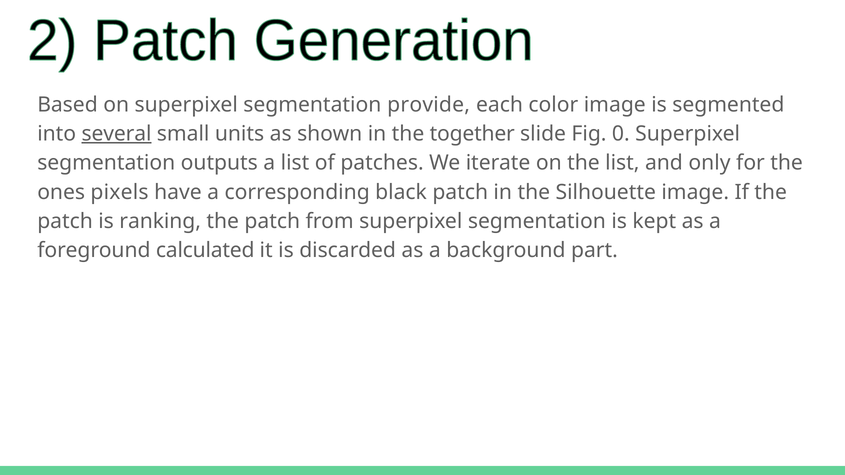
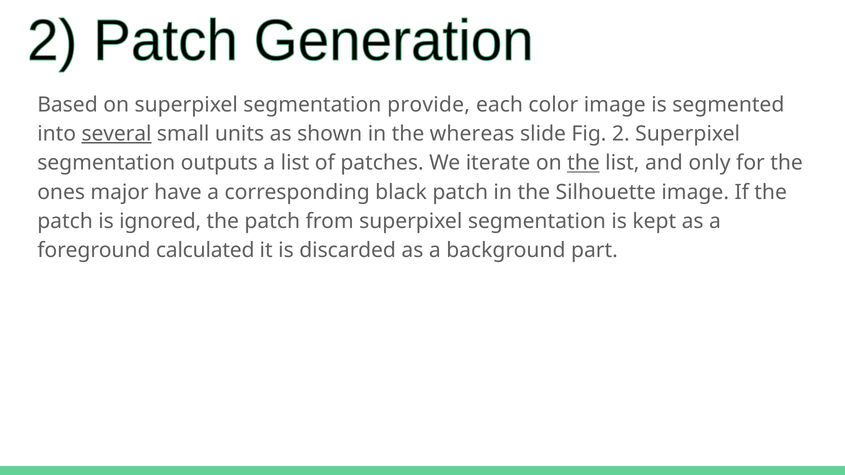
together: together -> whereas (472, 134)
0: 0 -> 2 (621, 134)
the underline: none -> present (583, 163)
pixels: pixels -> major (120, 192)
ranking: ranking -> ignored (160, 221)
